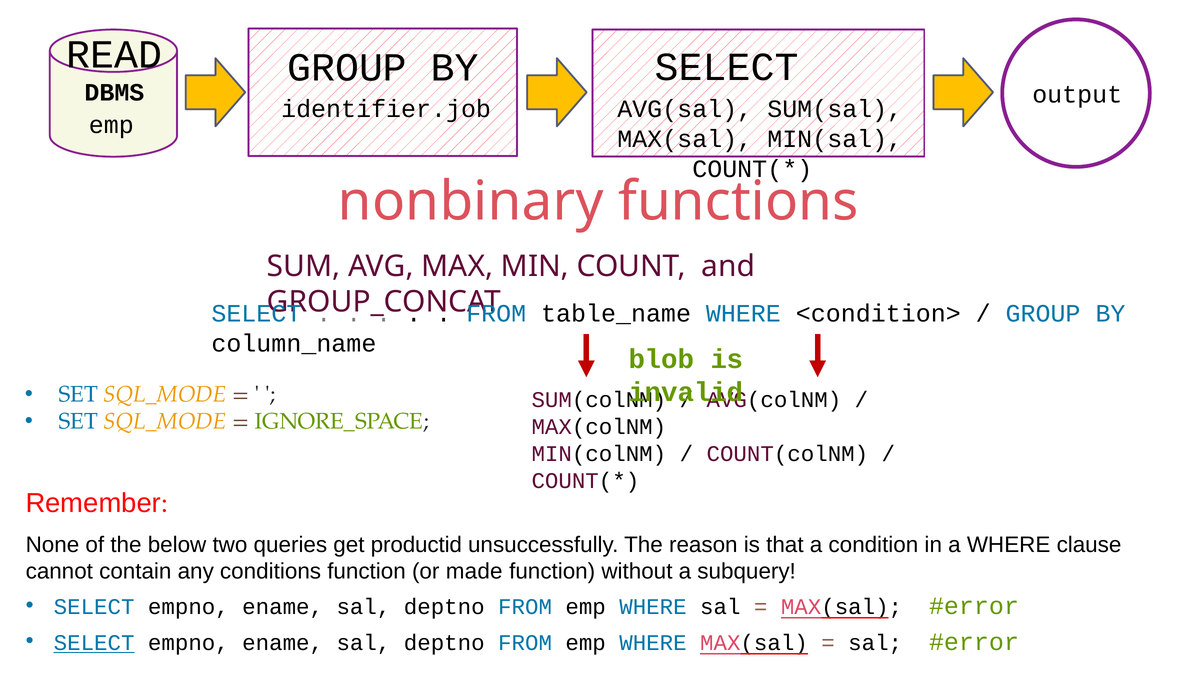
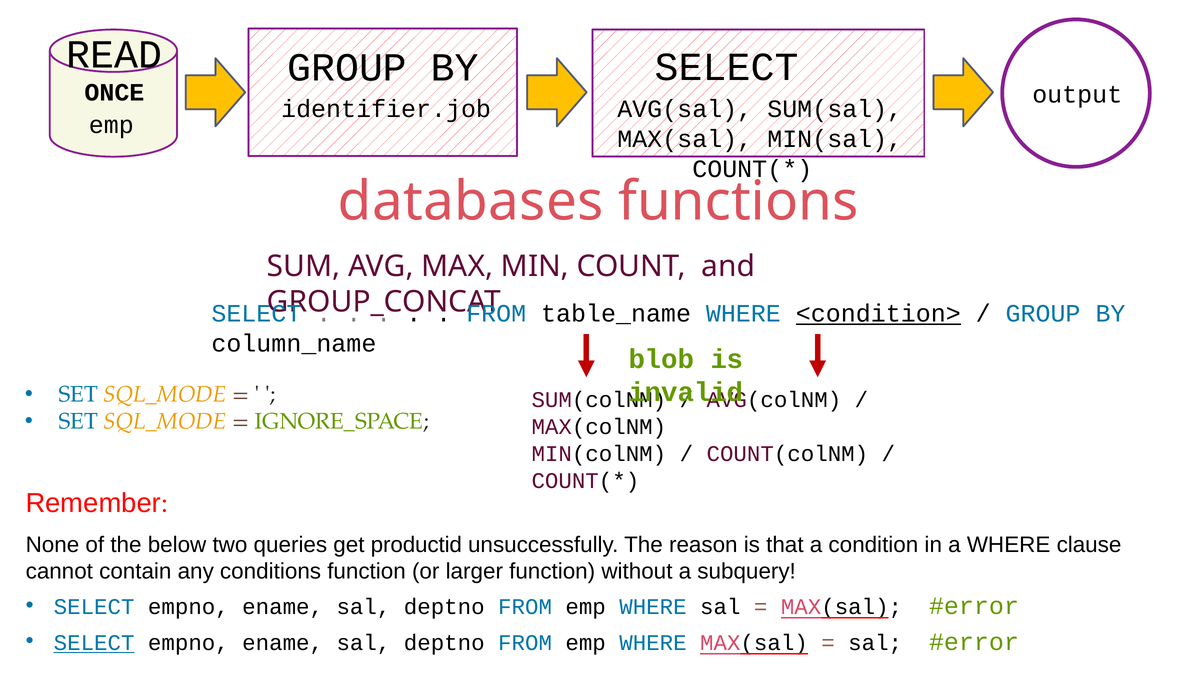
DBMS: DBMS -> ONCE (114, 92)
nonbinary: nonbinary -> databases (471, 202)
<condition> underline: none -> present (878, 314)
made: made -> larger (474, 572)
